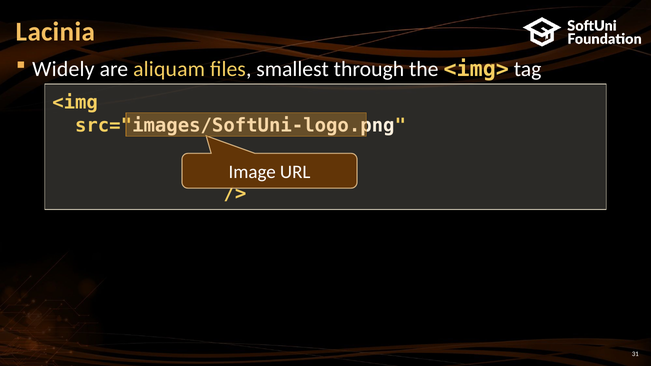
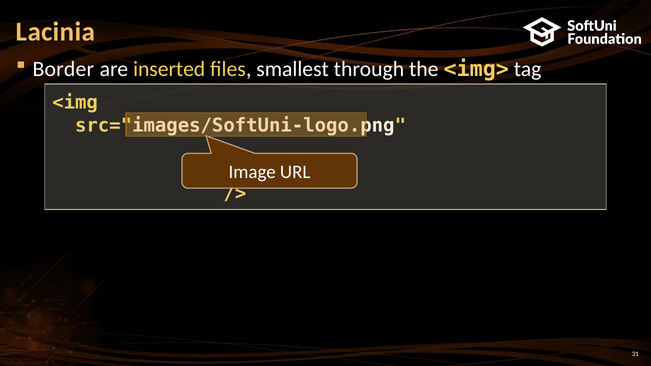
Widely: Widely -> Border (63, 69)
aliquam: aliquam -> inserted (169, 69)
